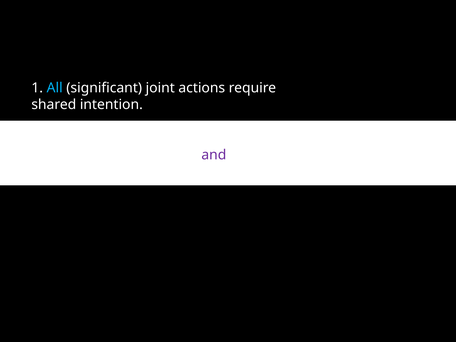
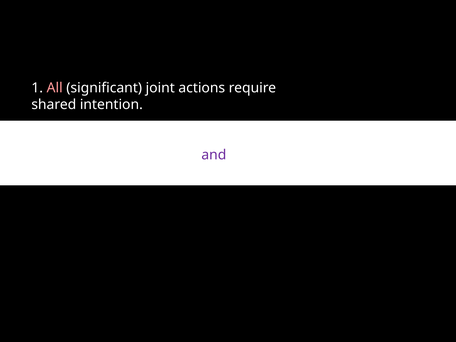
All colour: light blue -> pink (55, 88)
